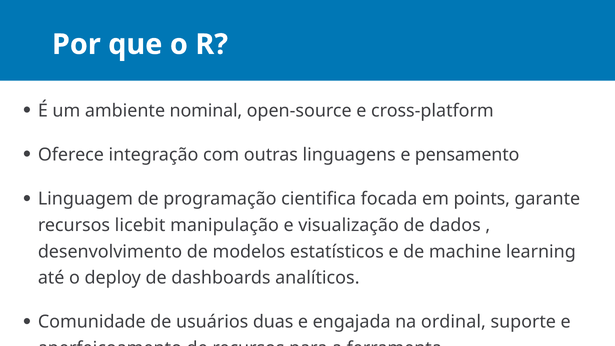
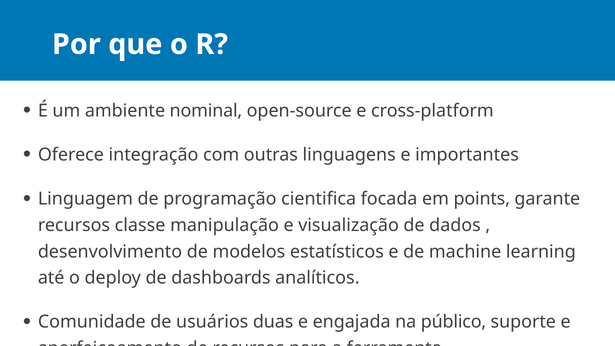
pensamento: pensamento -> importantes (467, 155)
licebit: licebit -> classe (140, 225)
ordinal: ordinal -> público (454, 322)
